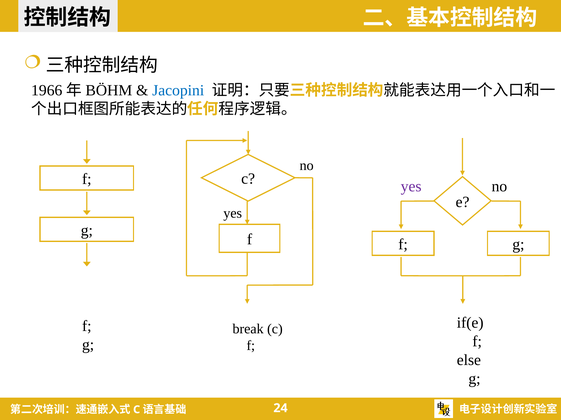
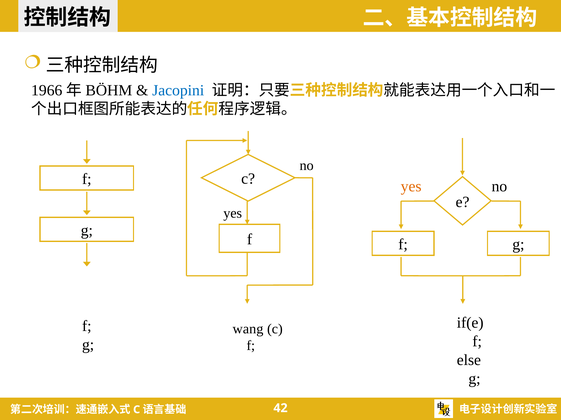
yes colour: purple -> orange (411, 187)
break: break -> wang (248, 329)
24: 24 -> 42 (281, 409)
